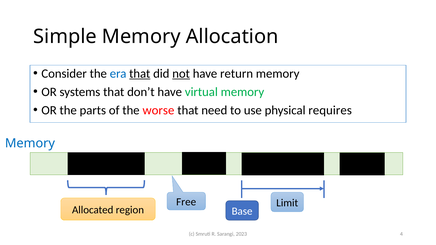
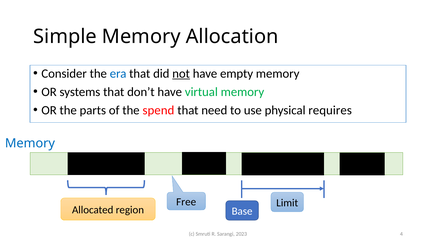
that underline: present -> none (140, 74)
return: return -> empty (237, 74)
worse: worse -> spend (158, 110)
